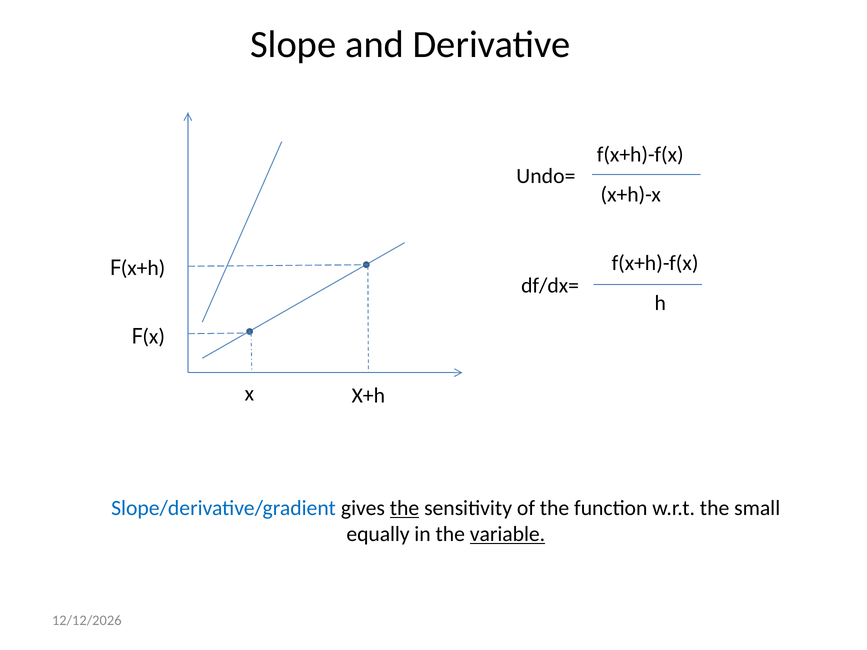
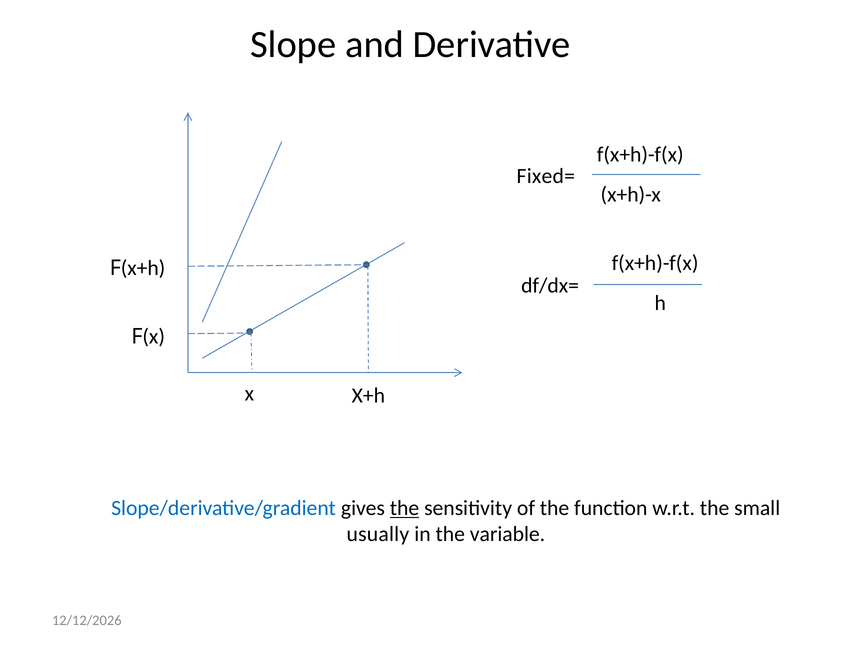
Undo=: Undo= -> Fixed= (546, 176)
equally: equally -> usually (378, 534)
variable underline: present -> none (508, 534)
